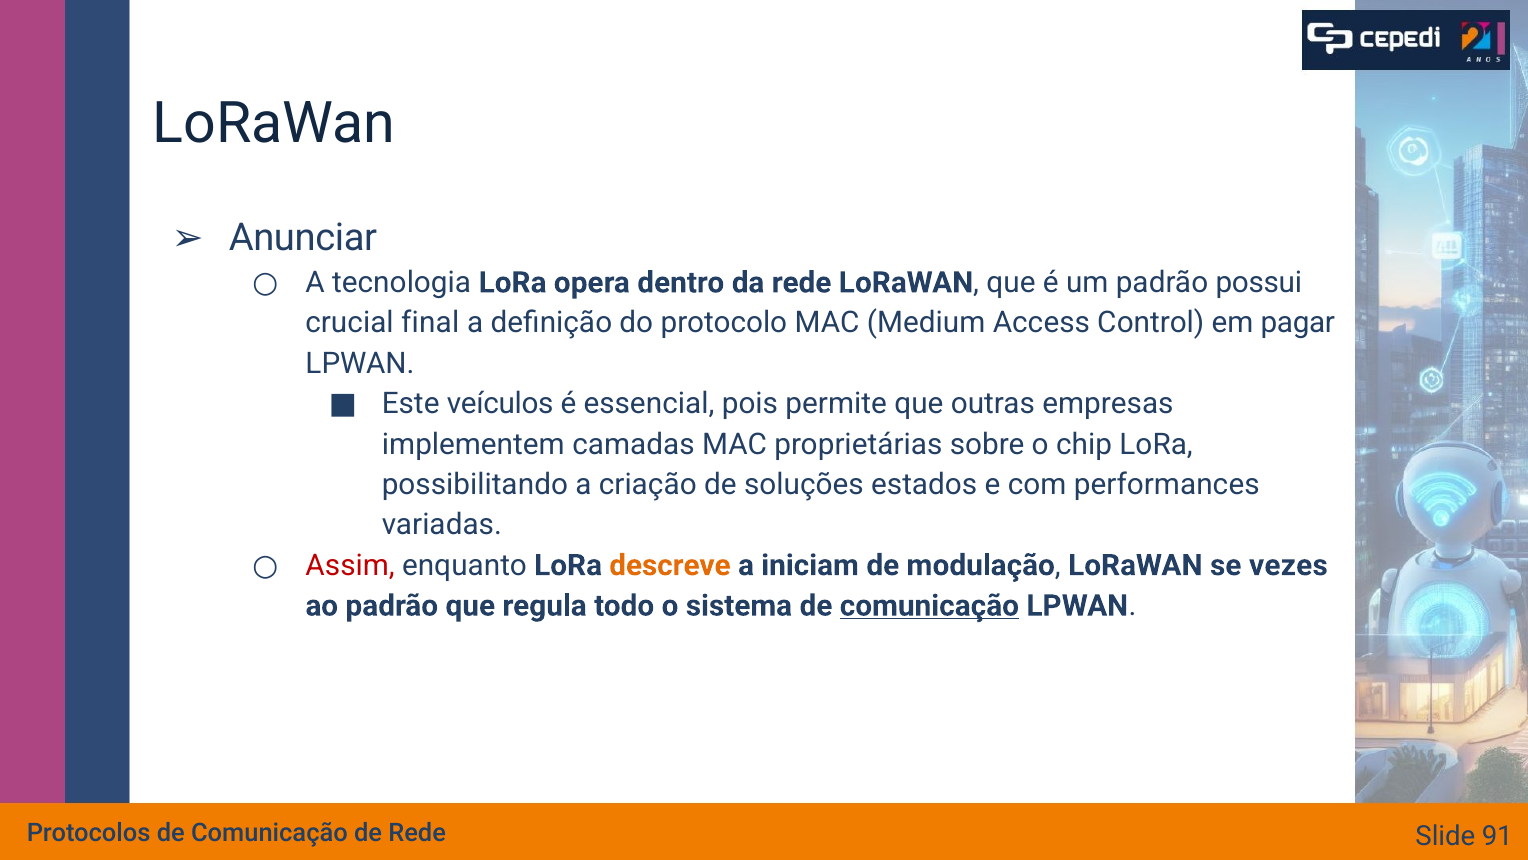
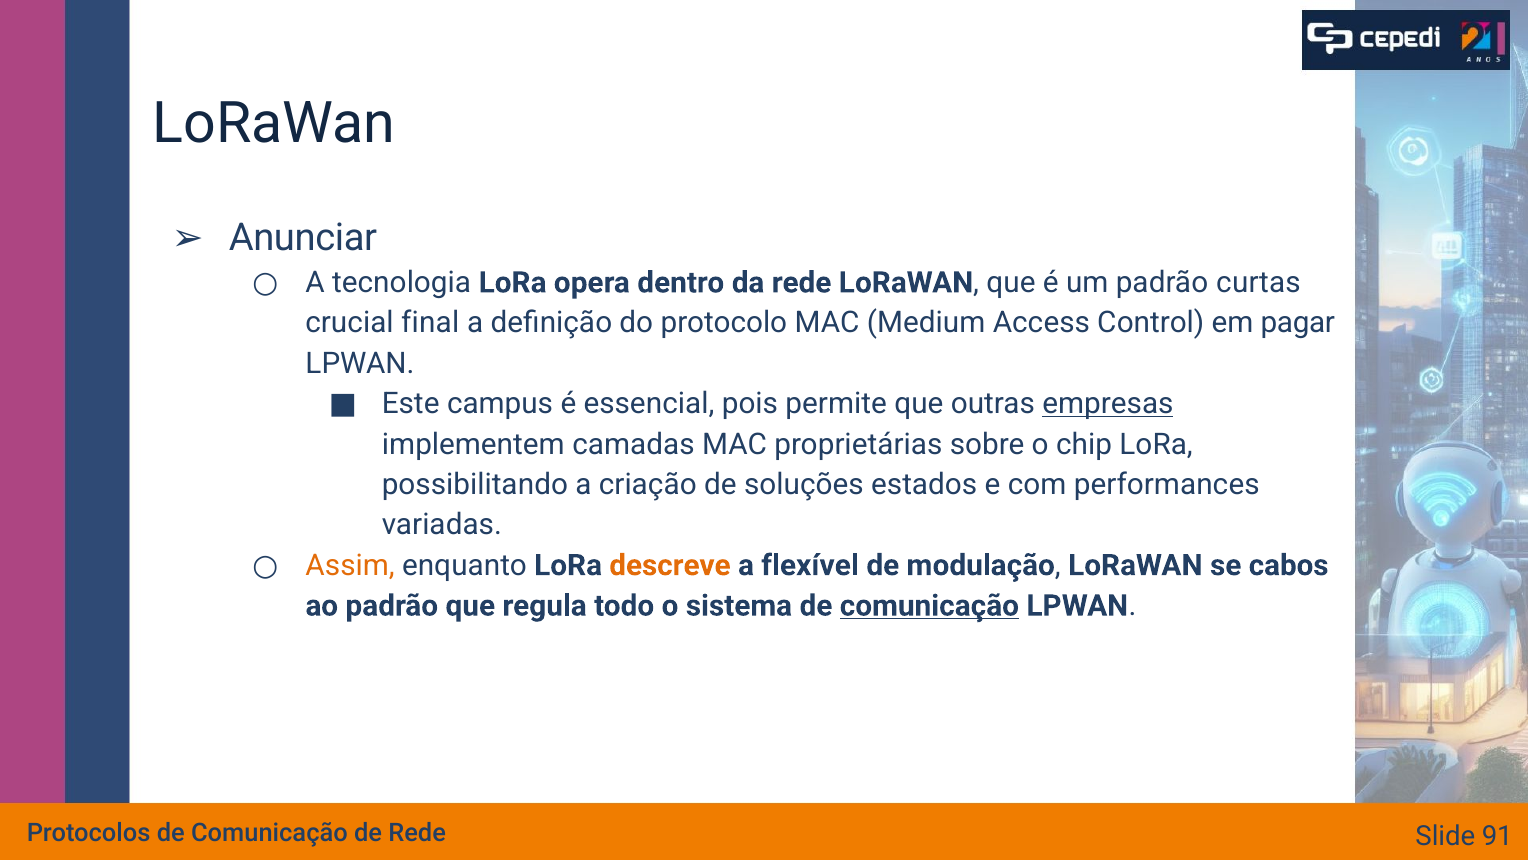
possui: possui -> curtas (1259, 282)
veículos: veículos -> campus (500, 404)
empresas underline: none -> present (1108, 404)
Assim colour: red -> orange (350, 565)
iniciam: iniciam -> flexível (810, 565)
vezes: vezes -> cabos (1289, 565)
